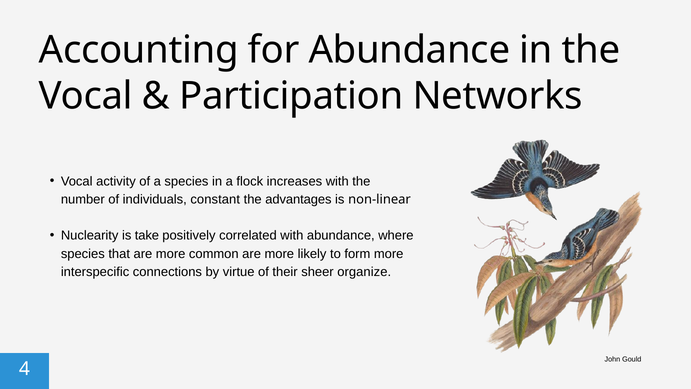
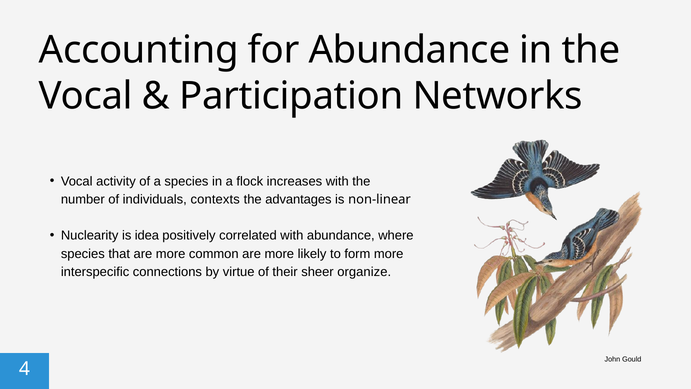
constant: constant -> contexts (215, 199)
take: take -> idea (147, 235)
